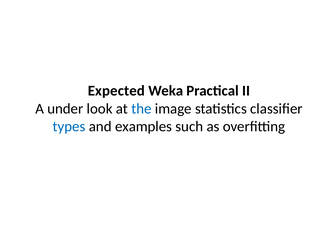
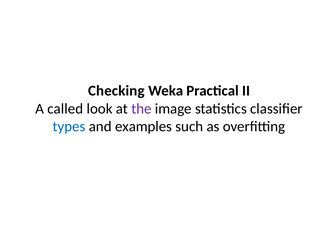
Expected: Expected -> Checking (116, 91)
under: under -> called (65, 109)
the colour: blue -> purple (141, 109)
